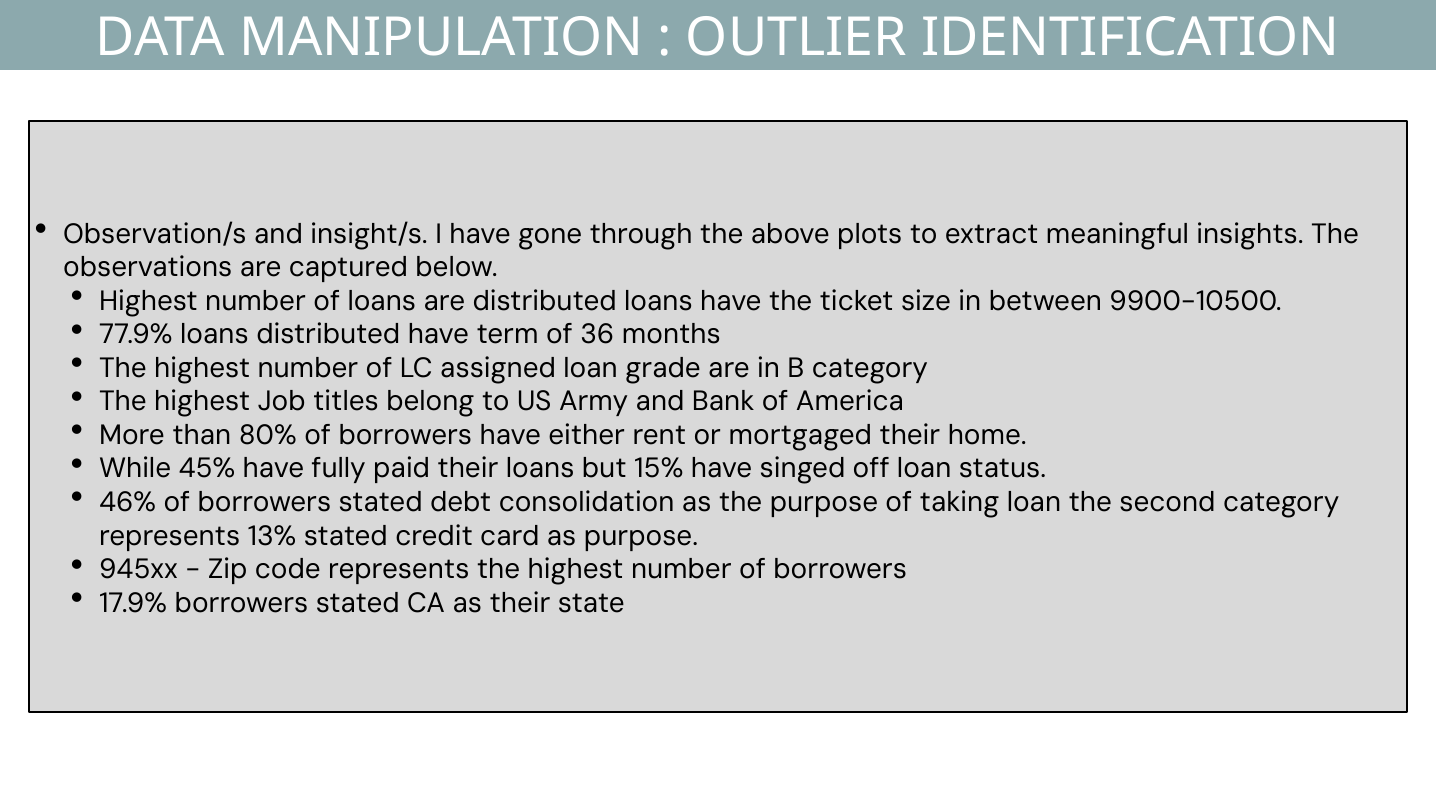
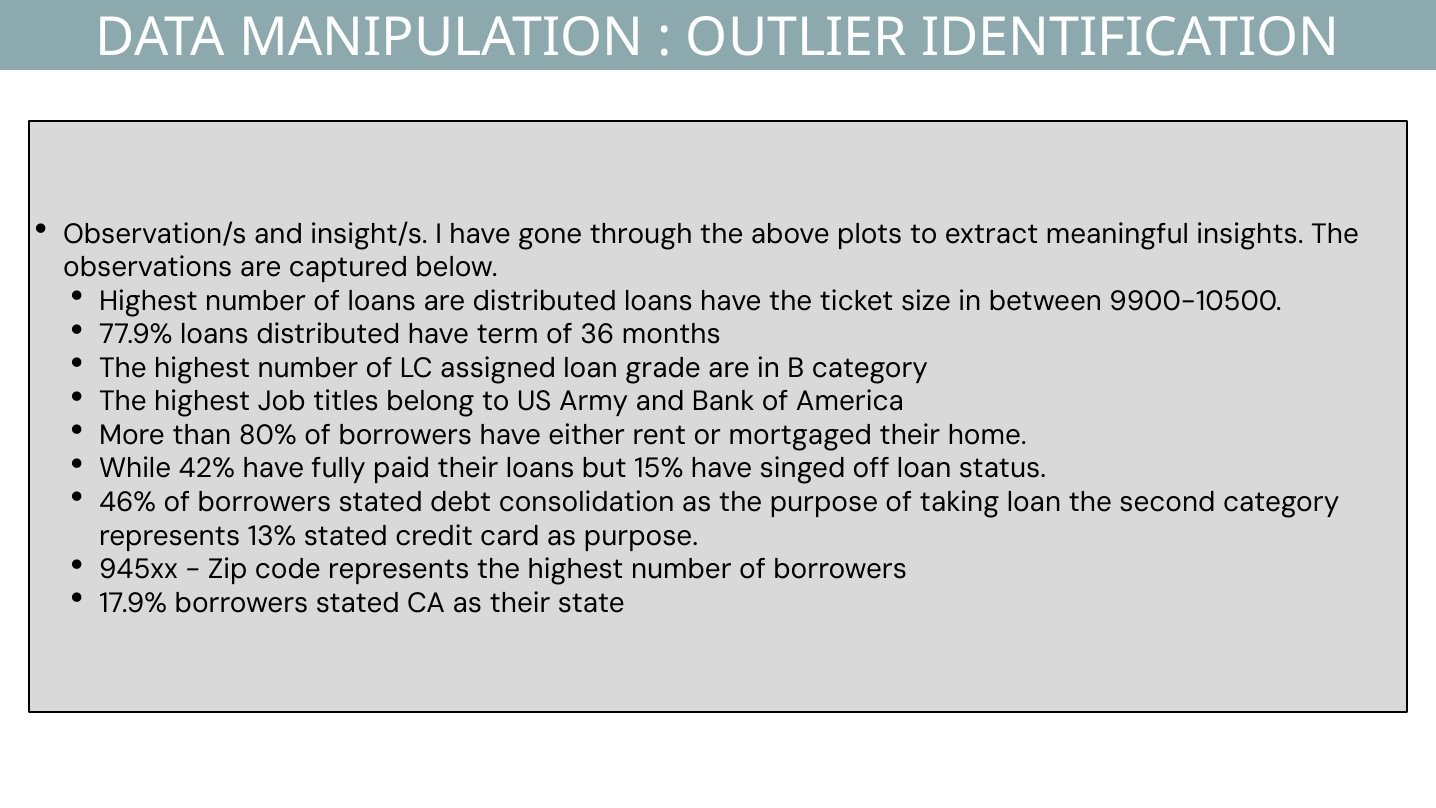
45%: 45% -> 42% (207, 469)
